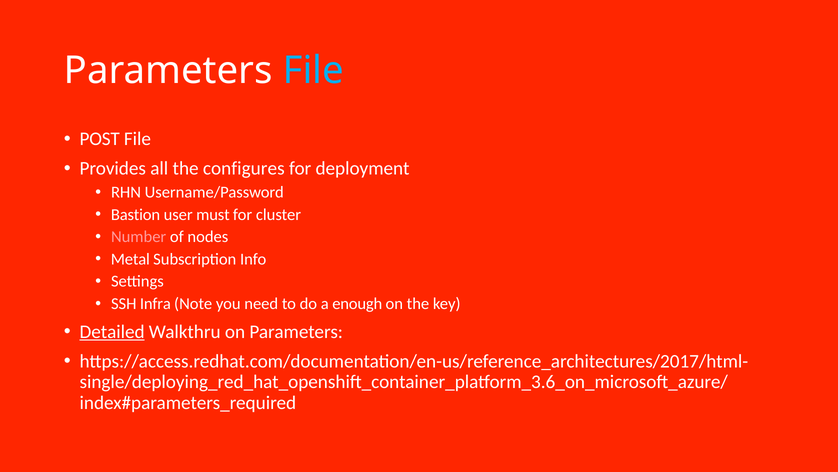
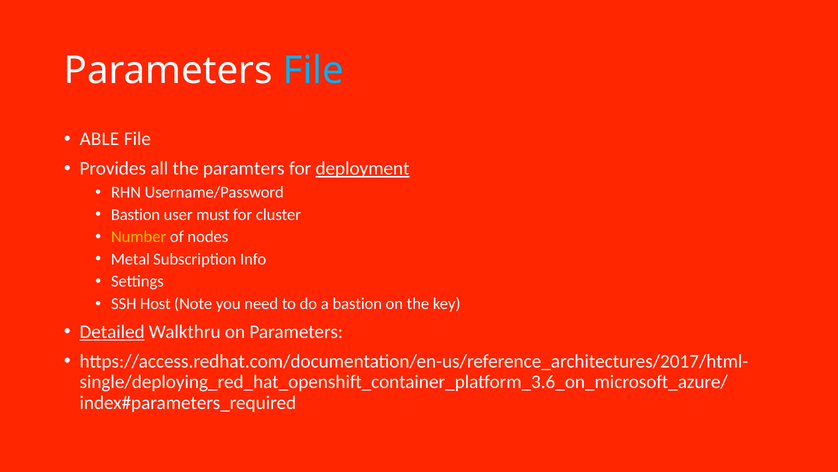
POST: POST -> ABLE (99, 139)
configures: configures -> paramters (244, 168)
deployment underline: none -> present (363, 168)
Number colour: pink -> yellow (139, 237)
Infra: Infra -> Host (155, 303)
a enough: enough -> bastion (357, 303)
